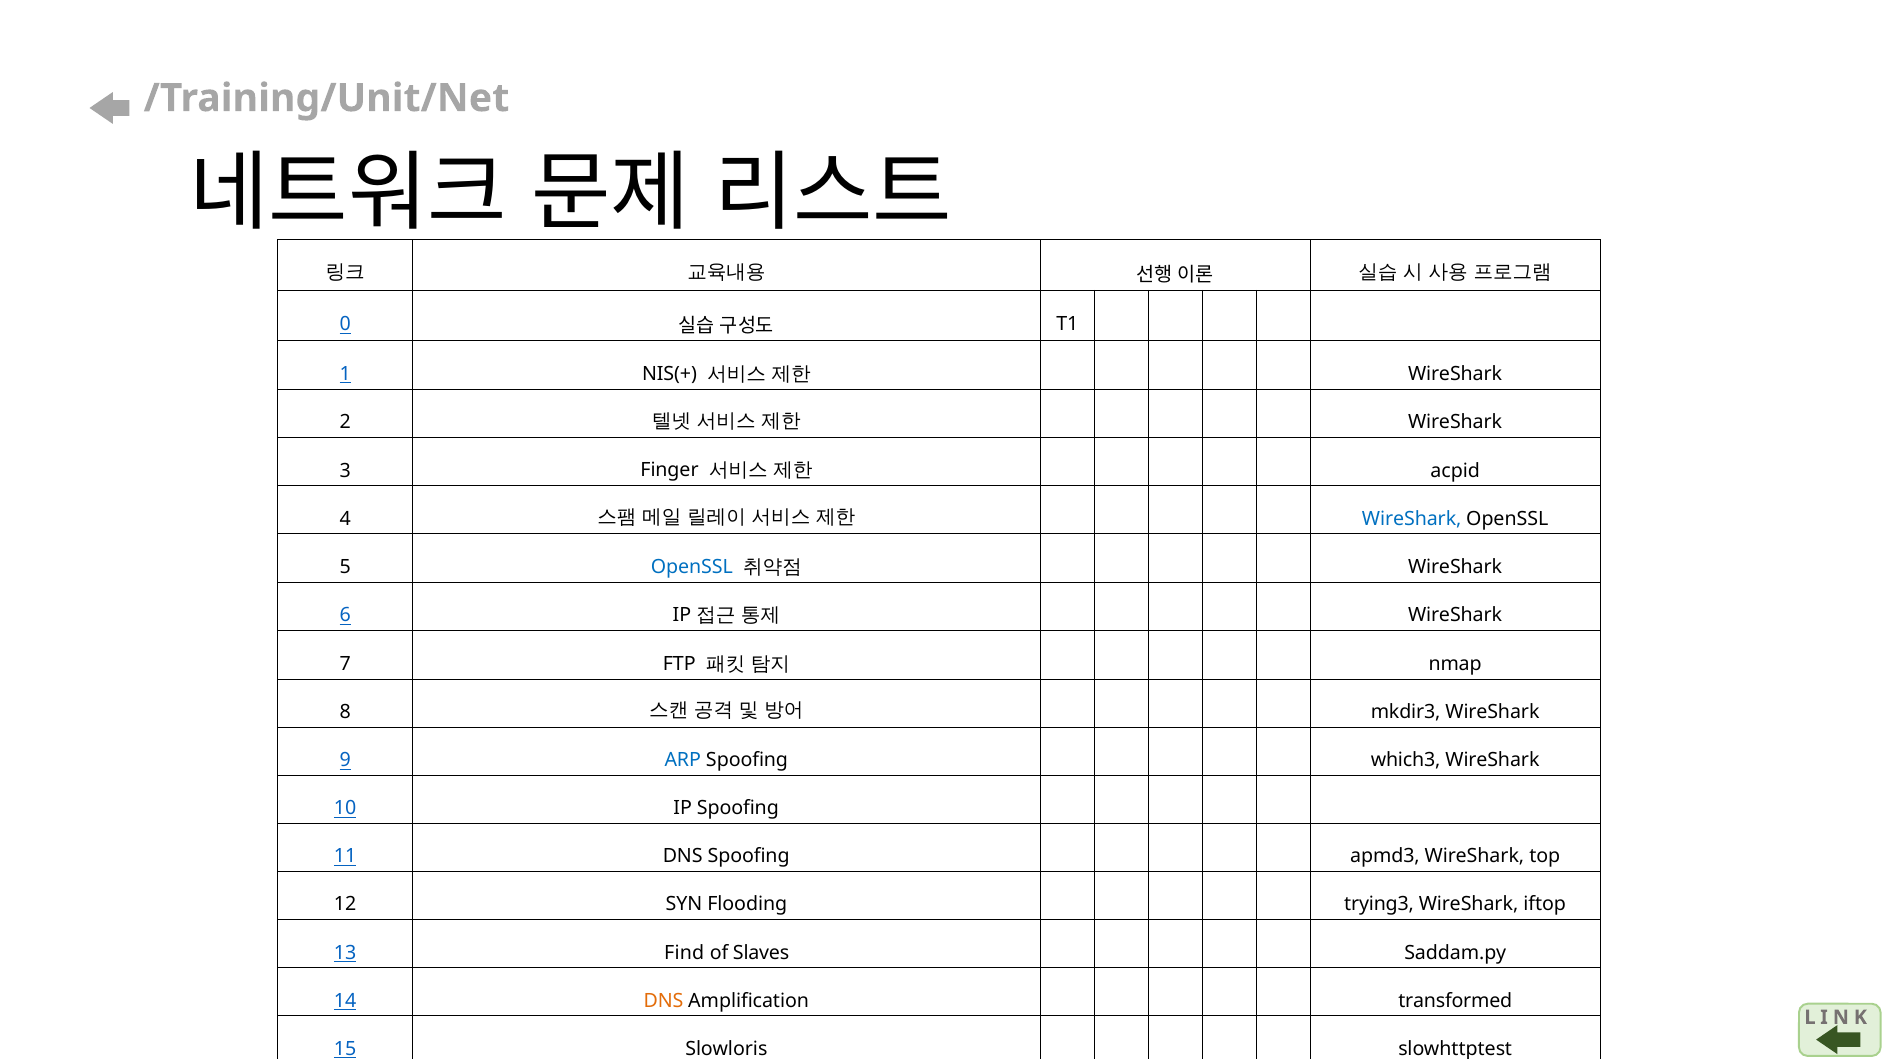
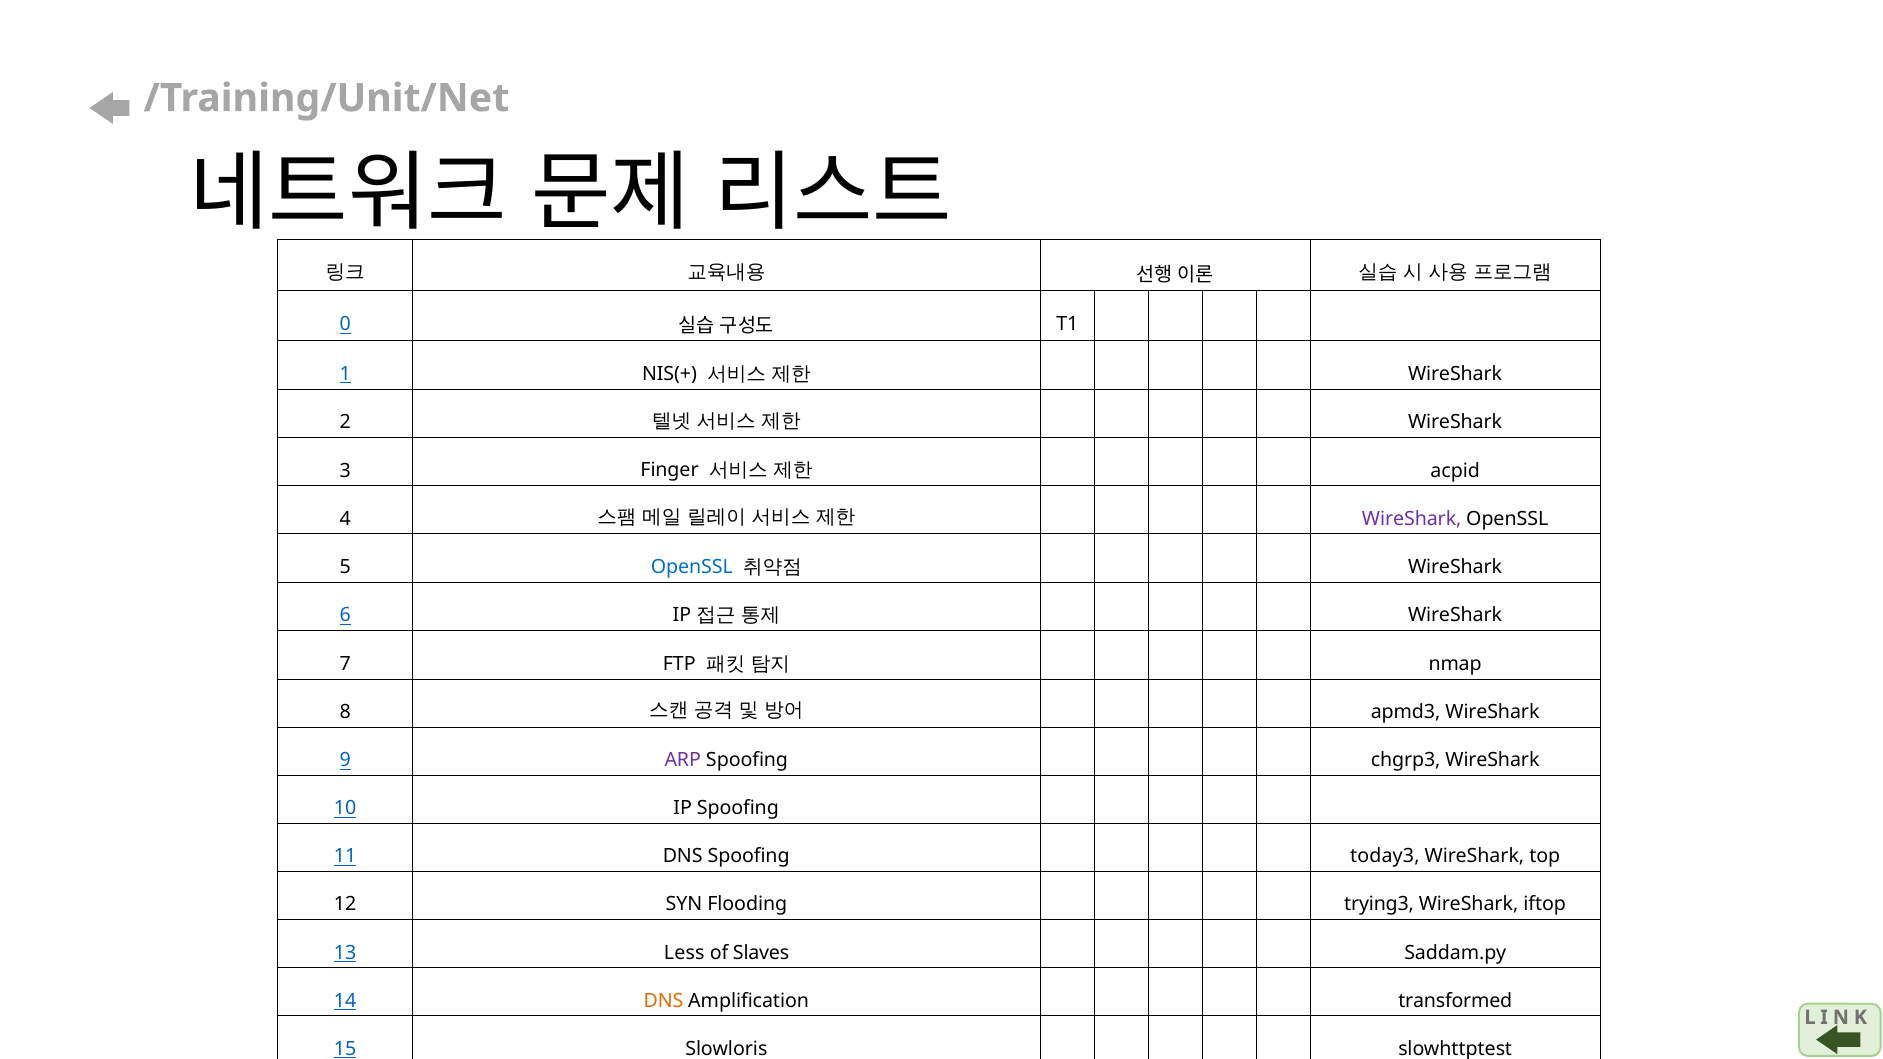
WireShark colour: blue -> purple (1412, 519)
mkdir3: mkdir3 -> apmd3 (1406, 712)
ARP colour: blue -> purple (683, 760)
which3: which3 -> chgrp3 (1406, 760)
apmd3: apmd3 -> today3 (1385, 857)
Find: Find -> Less (684, 953)
